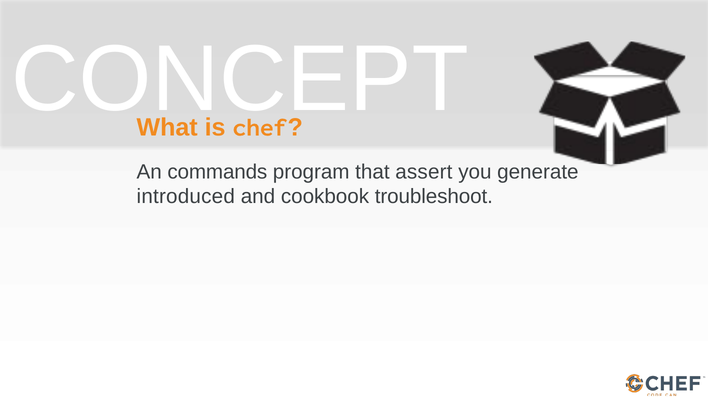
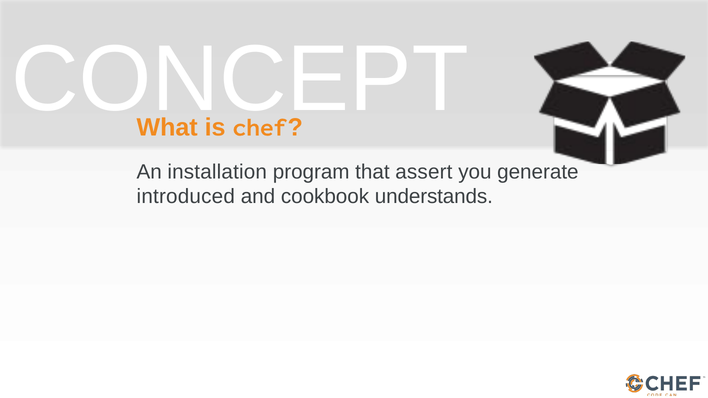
commands: commands -> installation (217, 172)
troubleshoot: troubleshoot -> understands (434, 197)
